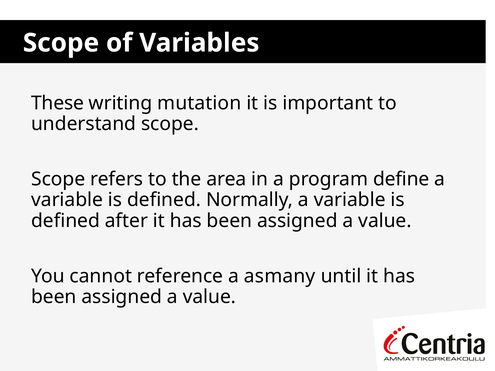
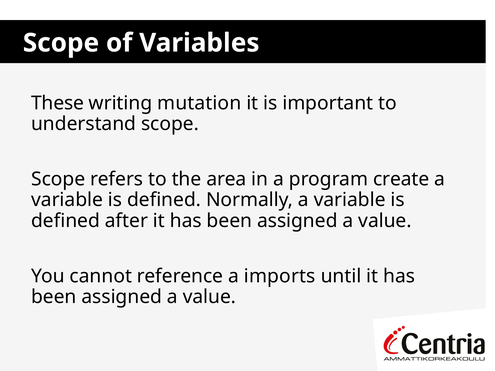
define: define -> create (401, 179)
asmany: asmany -> imports (280, 276)
